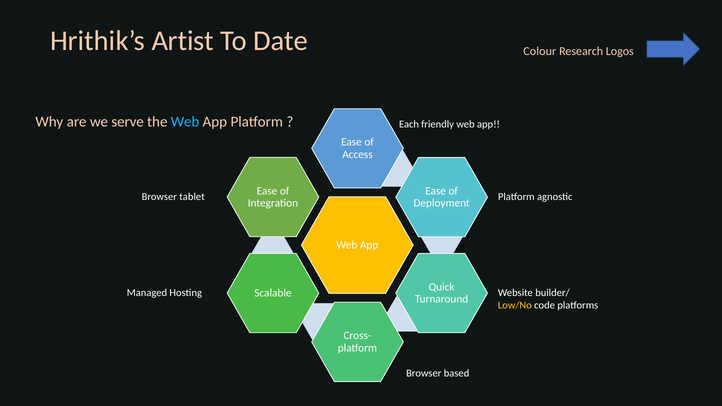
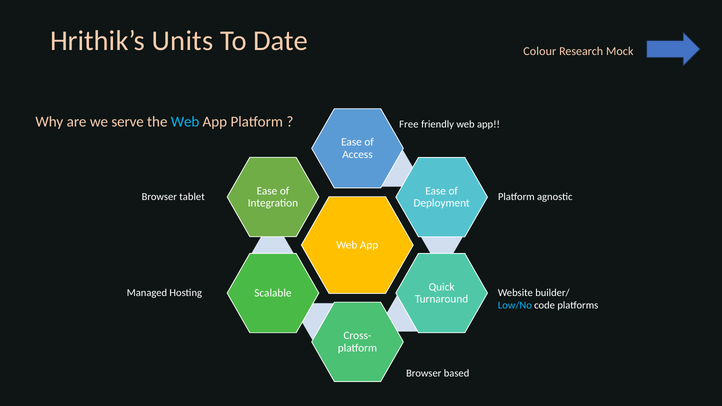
Artist: Artist -> Units (183, 41)
Logos: Logos -> Mock (620, 51)
Each: Each -> Free (409, 124)
Low/No colour: yellow -> light blue (515, 305)
